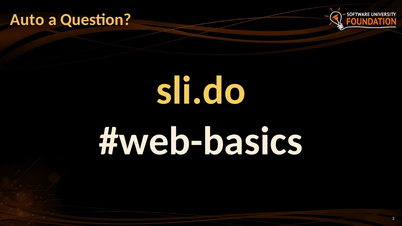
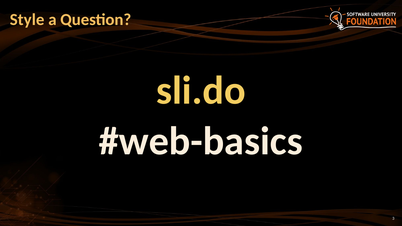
Auto: Auto -> Style (27, 20)
